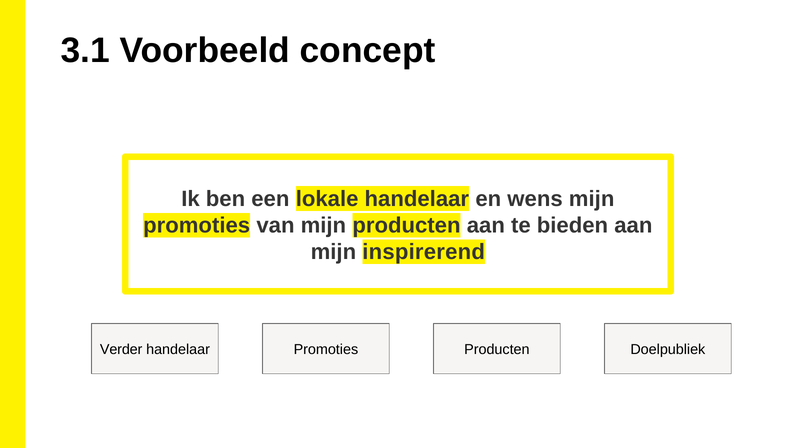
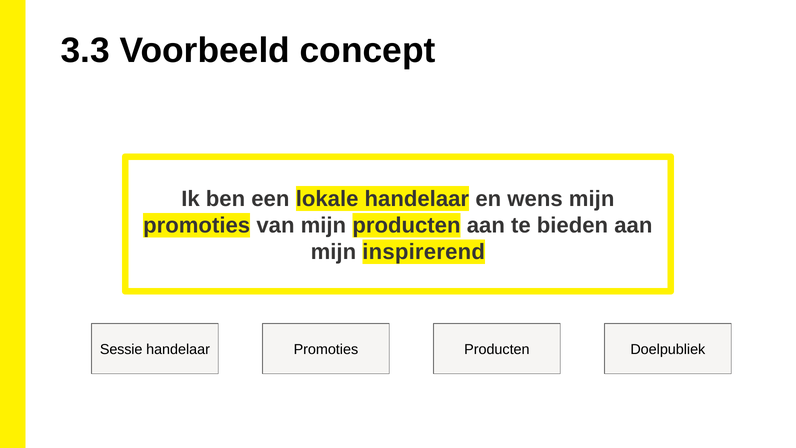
3.1: 3.1 -> 3.3 (85, 51)
Verder: Verder -> Sessie (121, 350)
